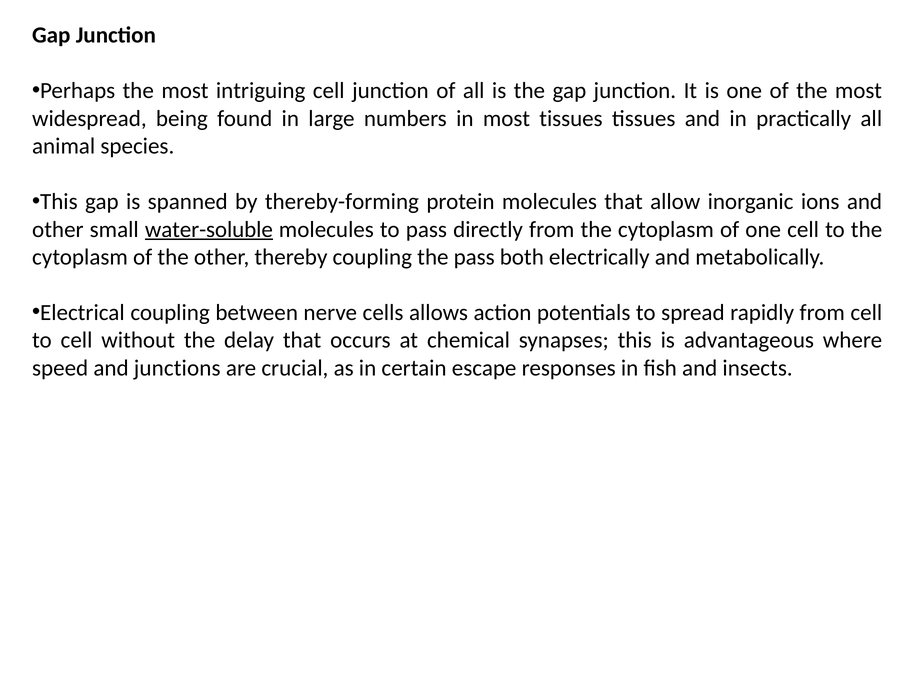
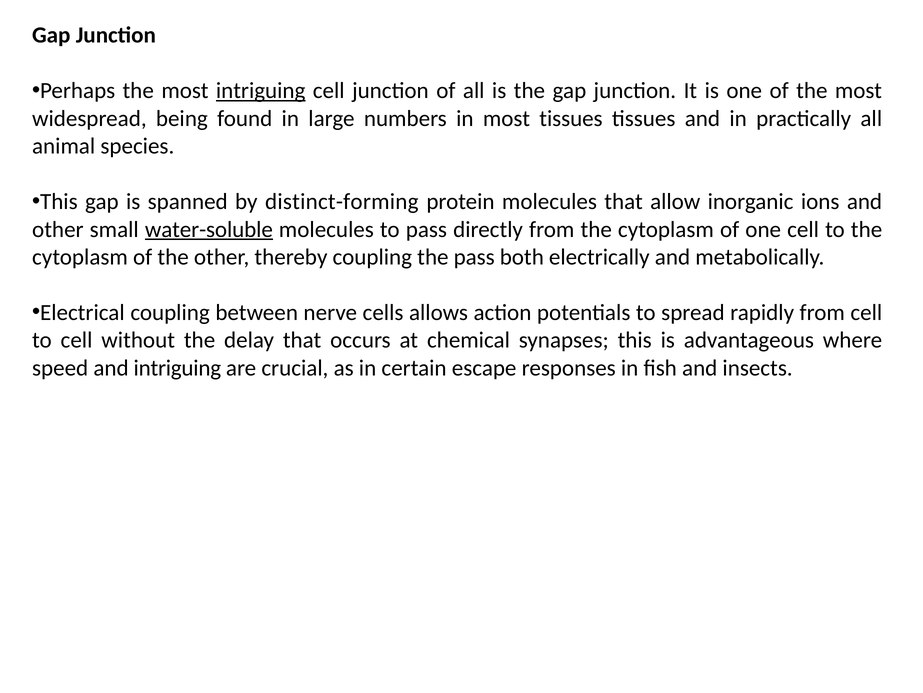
intriguing underline: none -> present (261, 91)
thereby-forming: thereby-forming -> distinct-forming (342, 201)
and junctions: junctions -> intriguing (177, 368)
